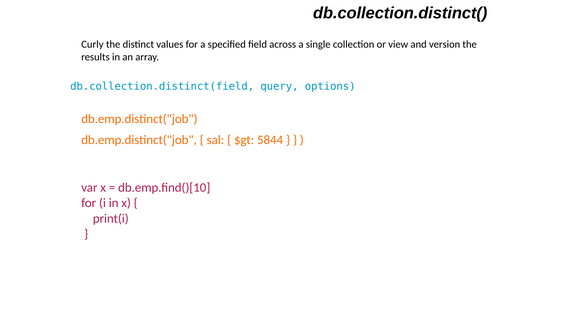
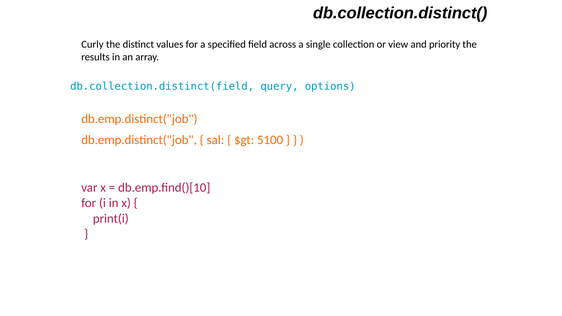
version: version -> priority (445, 44)
5844: 5844 -> 5100 (270, 140)
